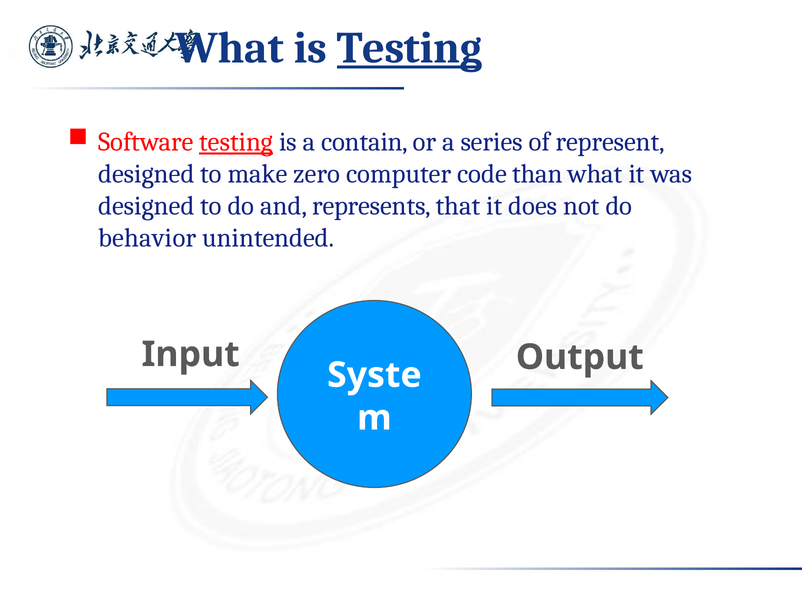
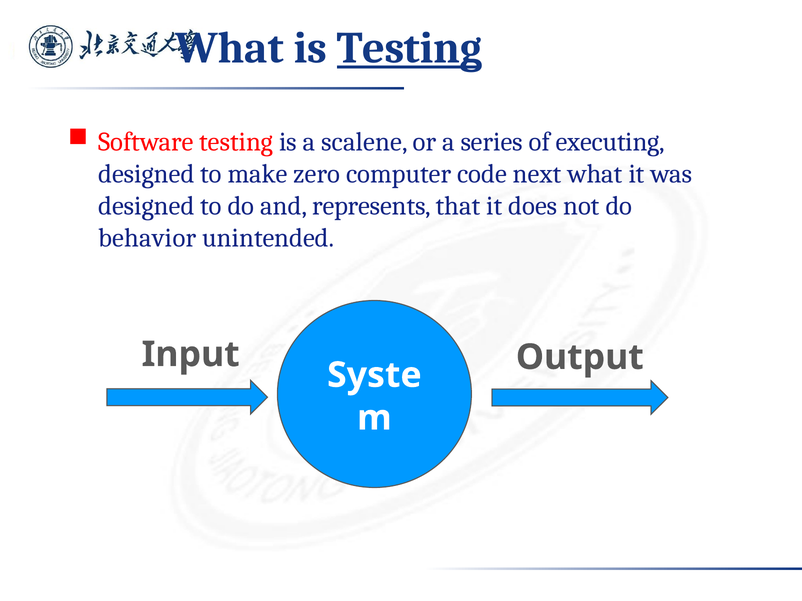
testing underline: present -> none (236, 142)
contain: contain -> scalene (364, 142)
represent: represent -> executing (610, 142)
than: than -> next (537, 174)
